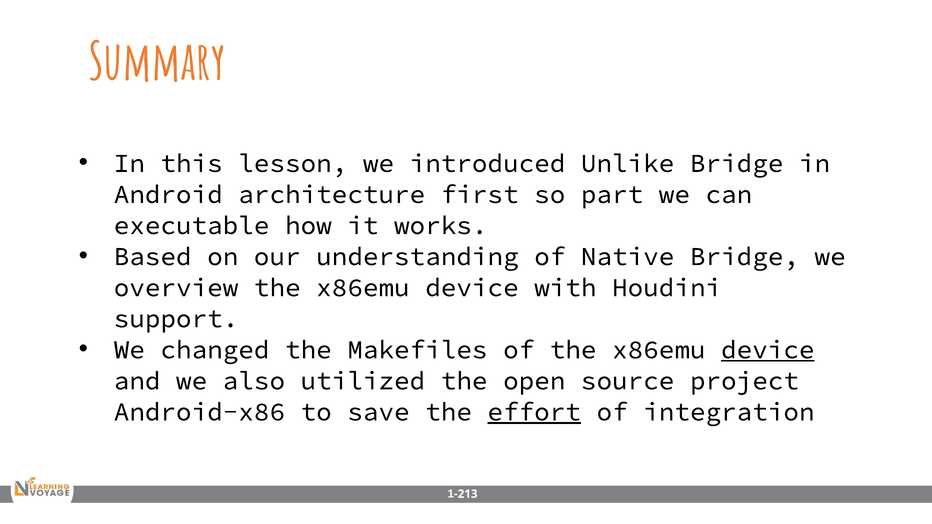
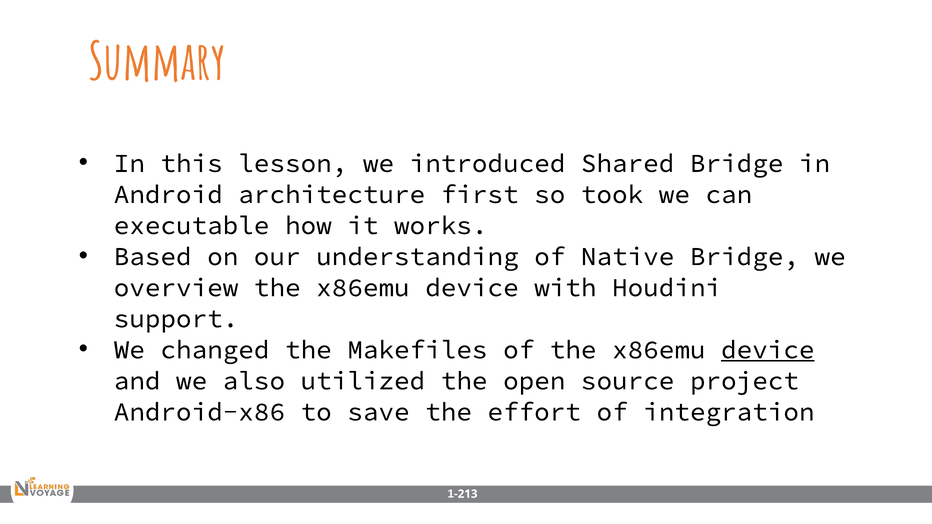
Unlike: Unlike -> Shared (628, 163)
part: part -> took (612, 195)
effort underline: present -> none (534, 412)
